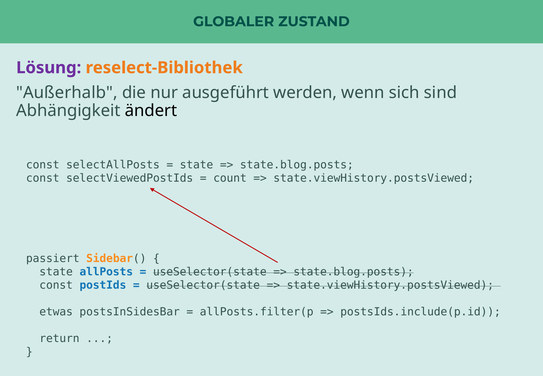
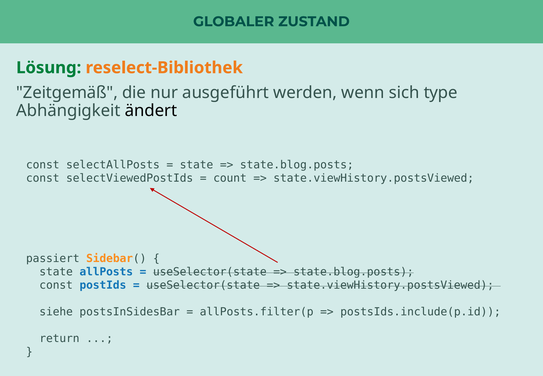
Lösung colour: purple -> green (49, 68)
Außerhalb: Außerhalb -> Zeitgemäß (67, 93)
sind: sind -> type (441, 93)
etwas: etwas -> siehe (56, 312)
